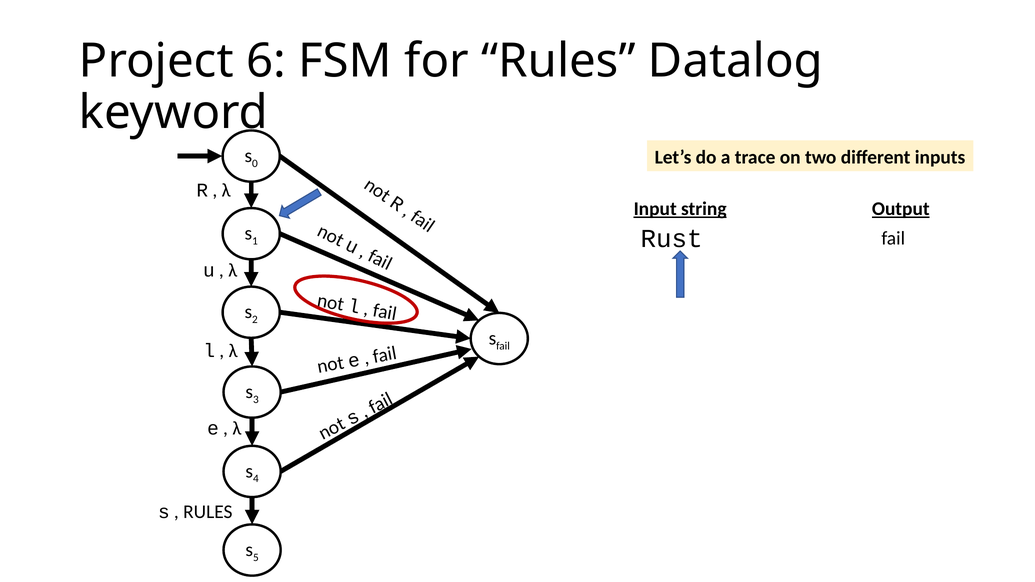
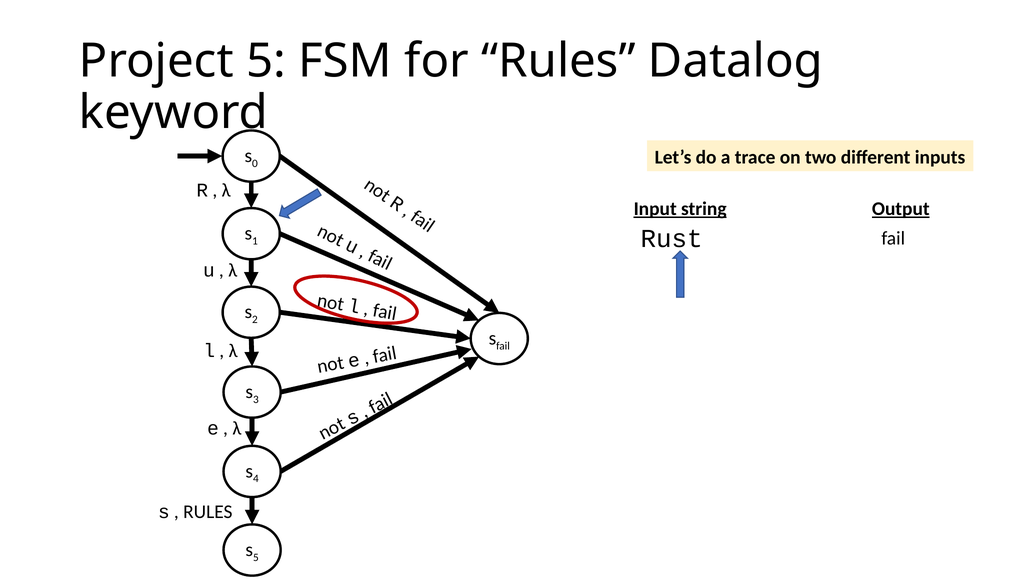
Project 6: 6 -> 5 (266, 61)
